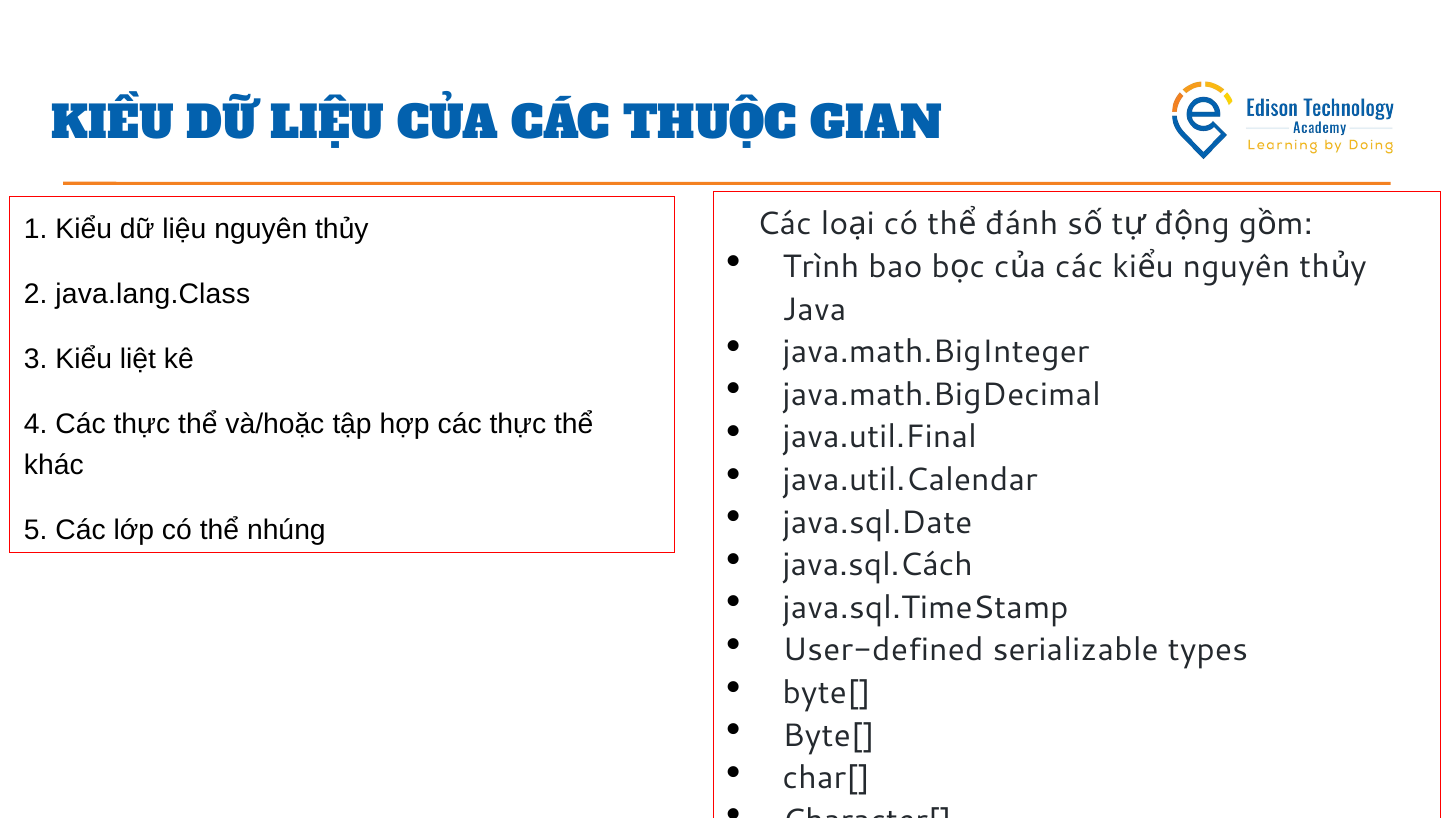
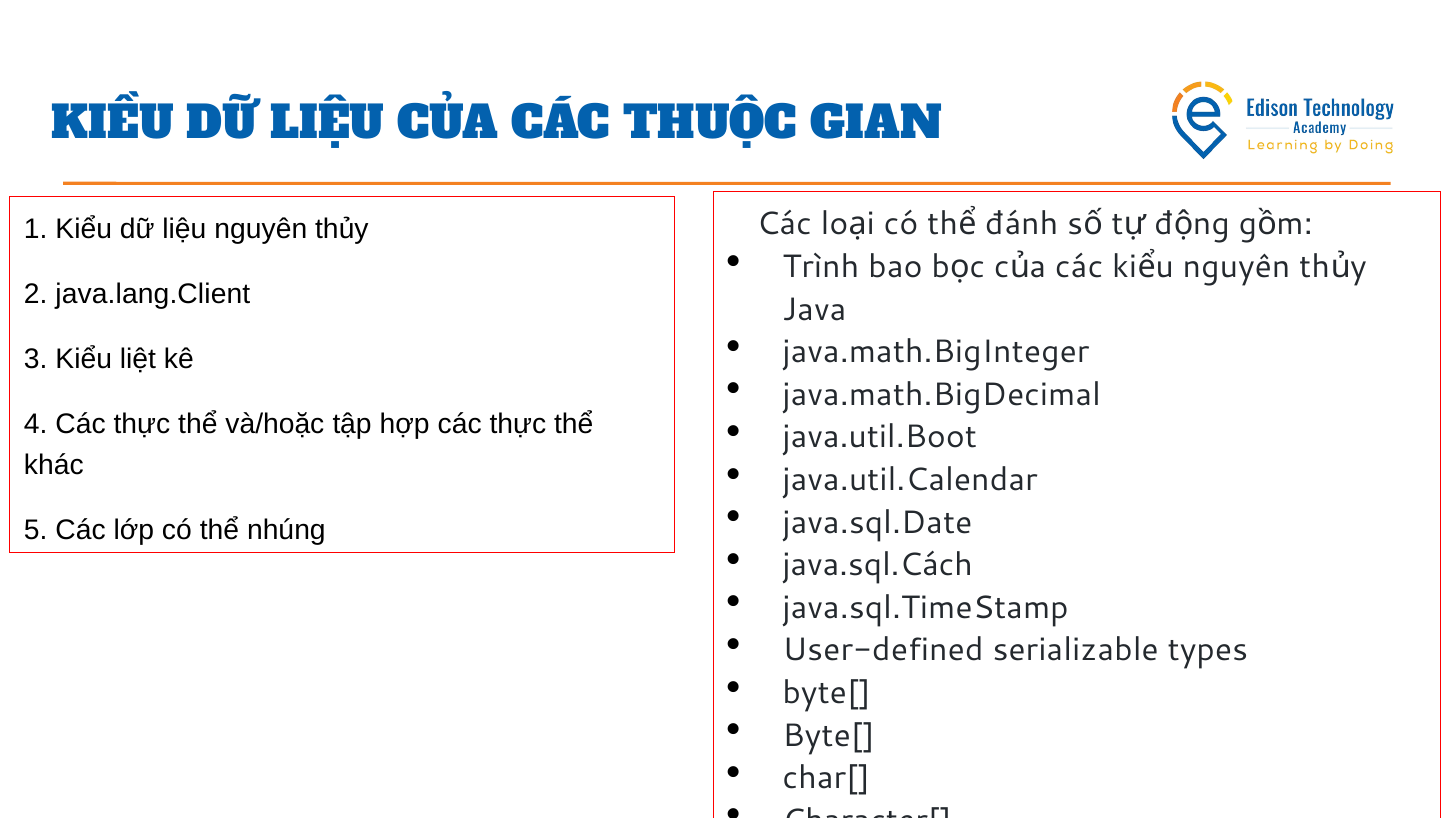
java.lang.Class: java.lang.Class -> java.lang.Client (153, 294)
java.util.Final: java.util.Final -> java.util.Boot (880, 437)
